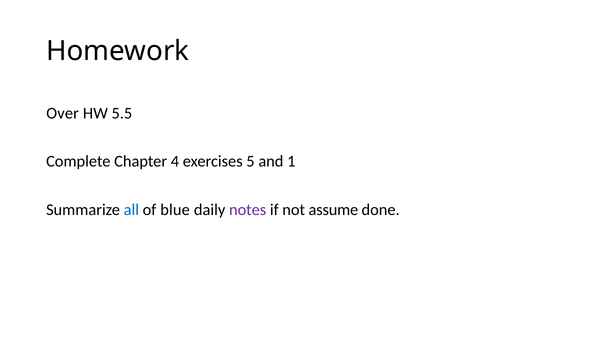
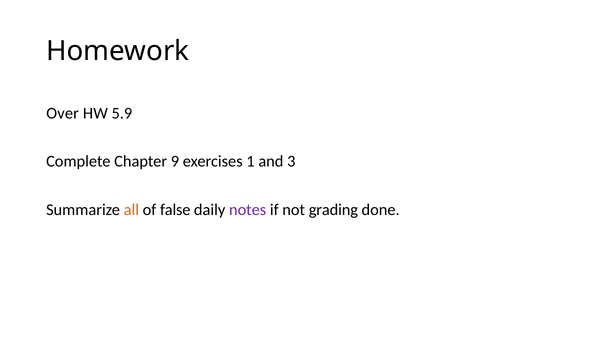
5.5: 5.5 -> 5.9 (122, 113)
4: 4 -> 9 (175, 161)
5: 5 -> 1 (250, 161)
1: 1 -> 3 (291, 161)
all colour: blue -> orange (131, 209)
blue: blue -> false (175, 209)
assume: assume -> grading (333, 209)
